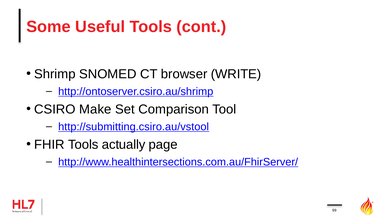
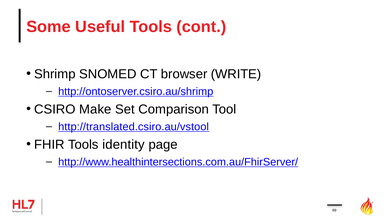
http://submitting.csiro.au/vstool: http://submitting.csiro.au/vstool -> http://translated.csiro.au/vstool (134, 127)
actually: actually -> identity (124, 145)
